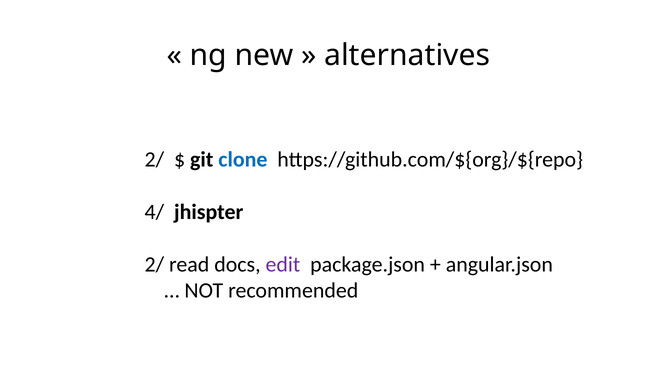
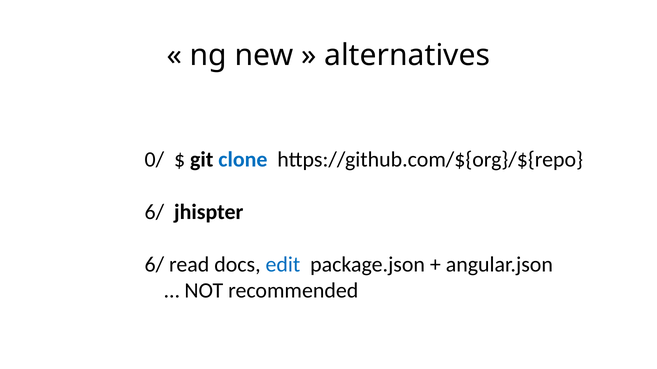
2/: 2/ -> 0/ (154, 160)
4/: 4/ -> 6/ (154, 212)
2/: 2/ -> 6/ (154, 265)
edit colour: purple -> blue (283, 265)
